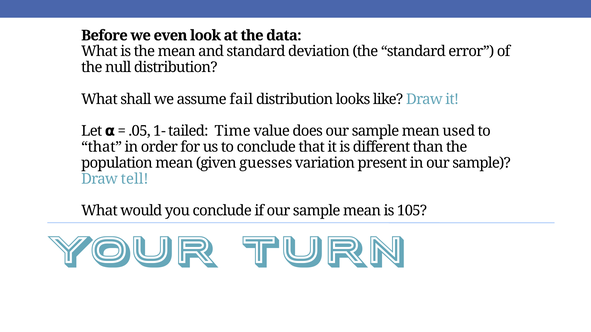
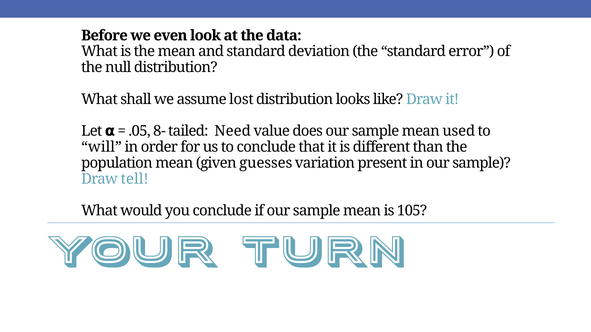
fail: fail -> lost (241, 99)
1-: 1- -> 8- (159, 131)
Time: Time -> Need (233, 131)
that: that -> will (101, 147)
